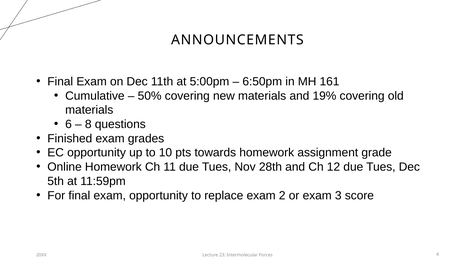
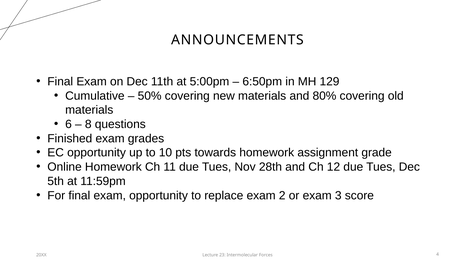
161: 161 -> 129 (330, 82)
19%: 19% -> 80% (324, 96)
